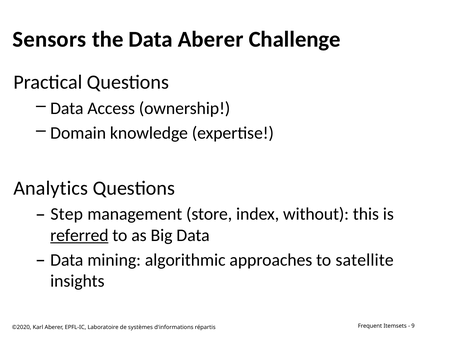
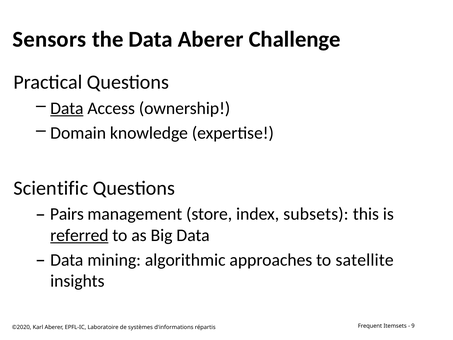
Data underline: none -> present (67, 108)
Analytics: Analytics -> Scientific (51, 188)
Step: Step -> Pairs (67, 214)
without: without -> subsets (316, 214)
